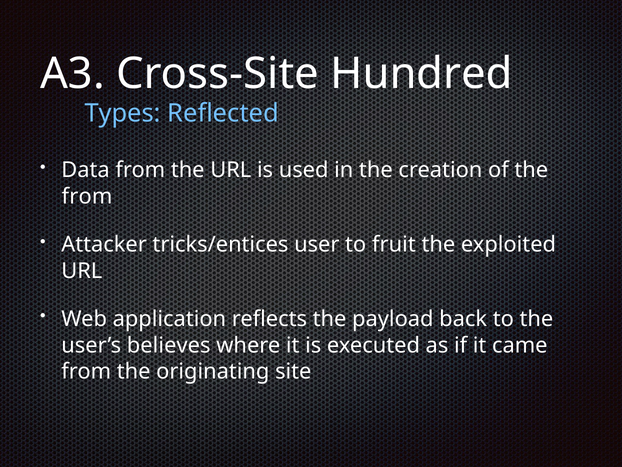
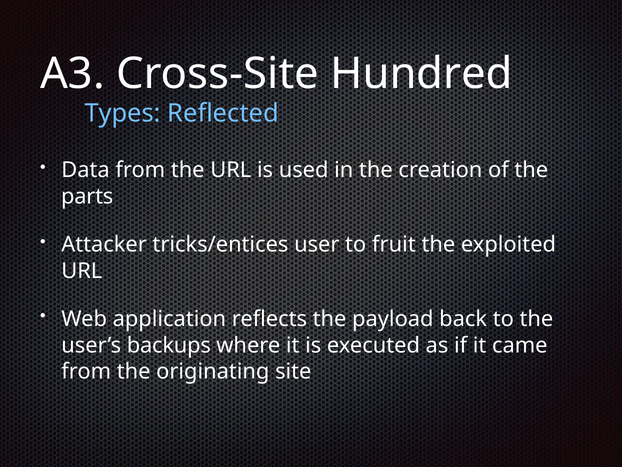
from: from -> parts (87, 196)
believes: believes -> backups (169, 345)
